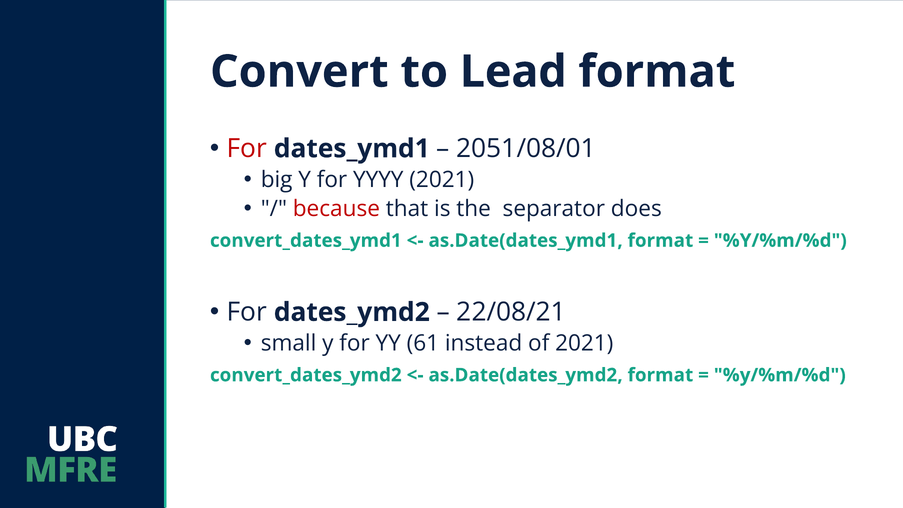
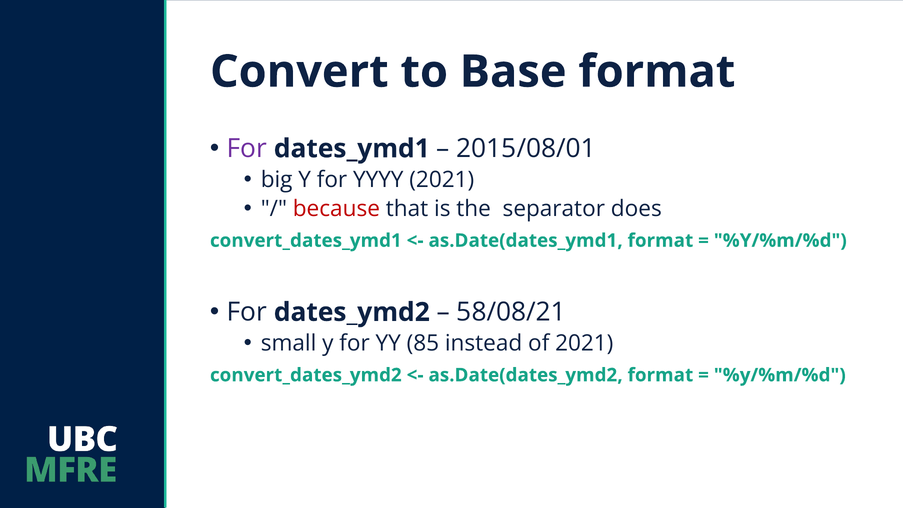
Lead: Lead -> Base (513, 72)
For colour: red -> purple (247, 149)
2051/08/01: 2051/08/01 -> 2015/08/01 (526, 149)
22/08/21: 22/08/21 -> 58/08/21 (511, 312)
61: 61 -> 85 (423, 343)
